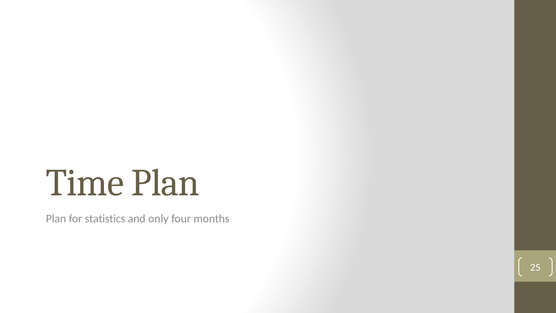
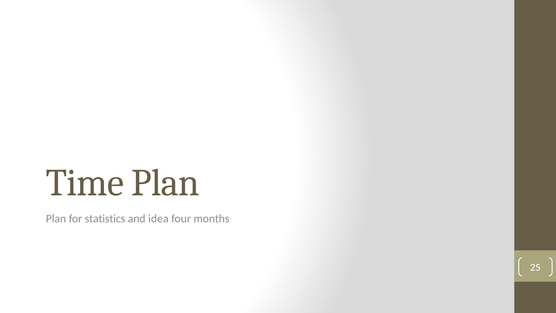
only: only -> idea (158, 218)
